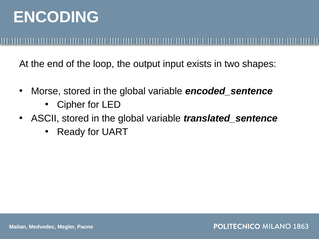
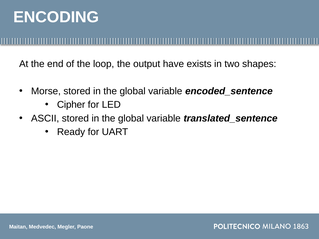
input: input -> have (173, 64)
